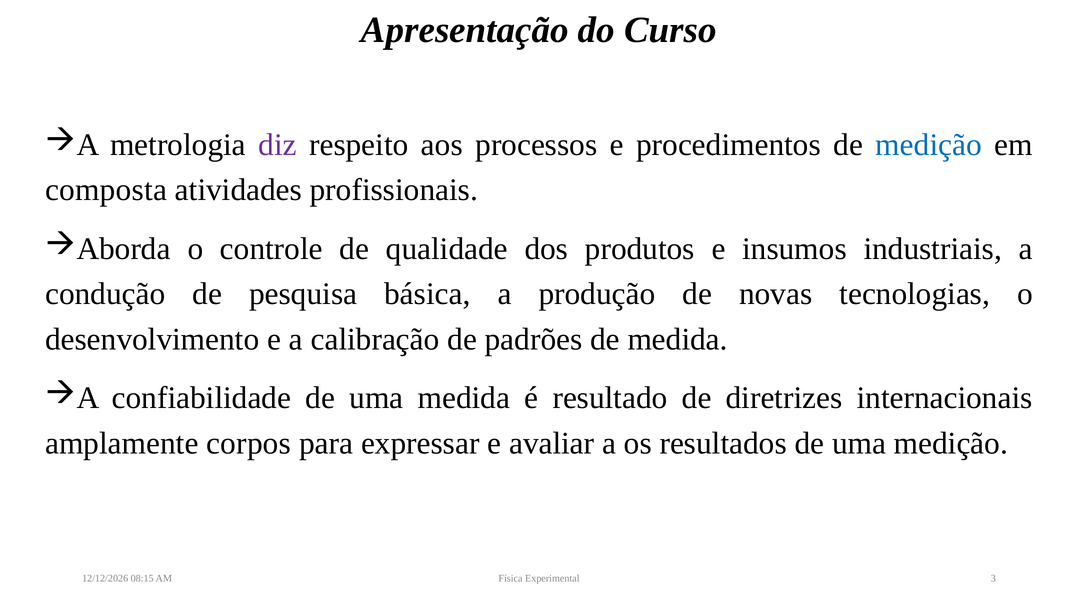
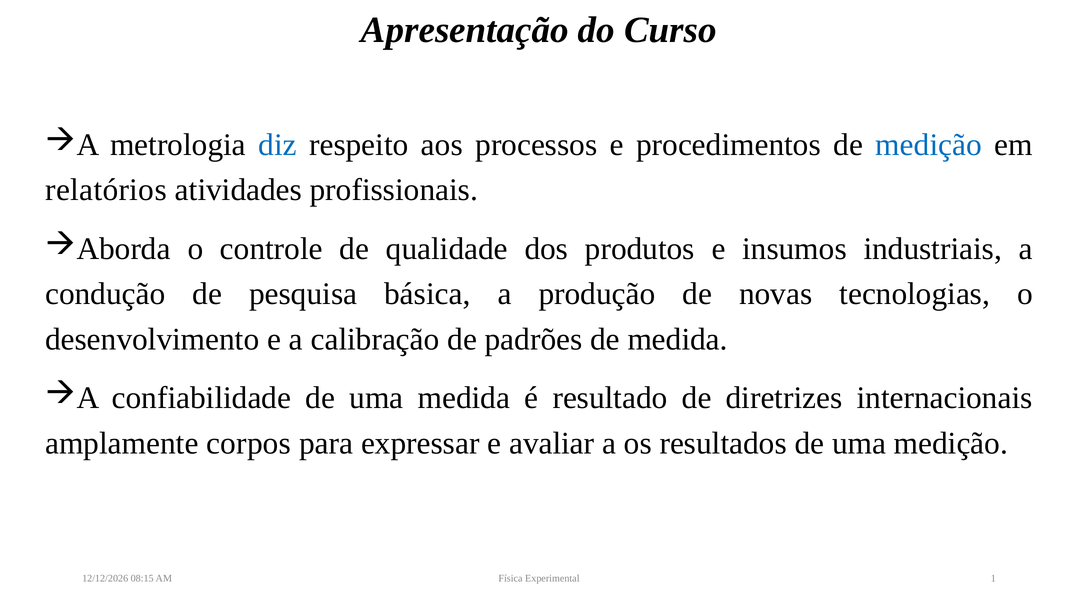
diz colour: purple -> blue (278, 145)
composta: composta -> relatórios (106, 190)
3: 3 -> 1 (993, 579)
